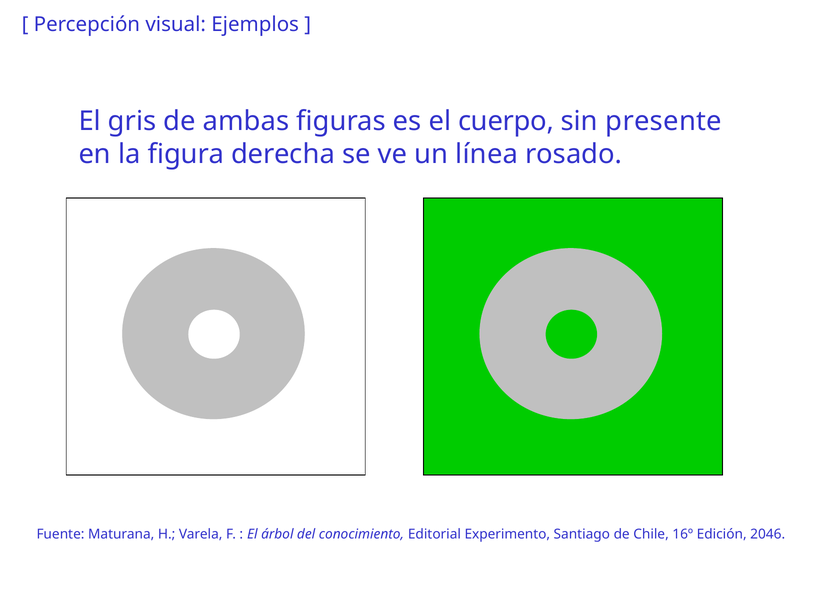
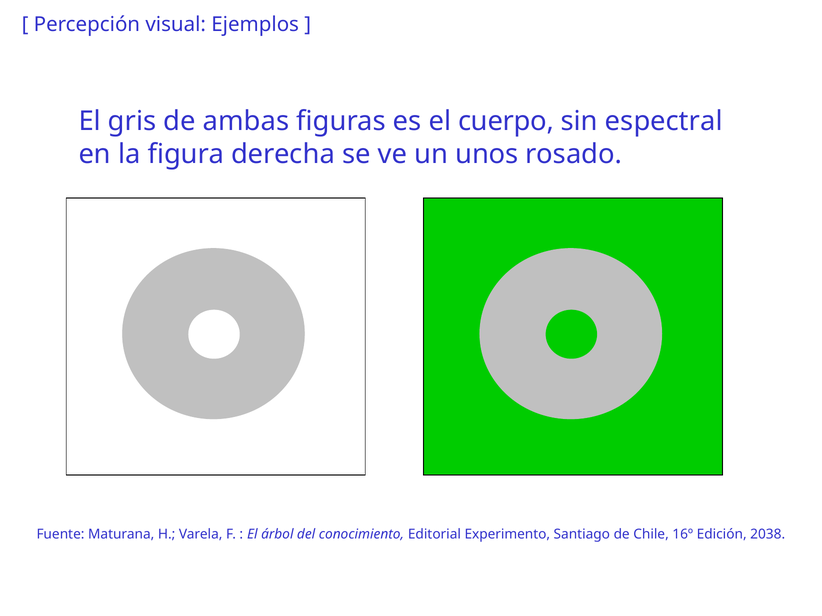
presente: presente -> espectral (664, 121)
línea: línea -> unos (487, 154)
2046: 2046 -> 2038 (768, 535)
